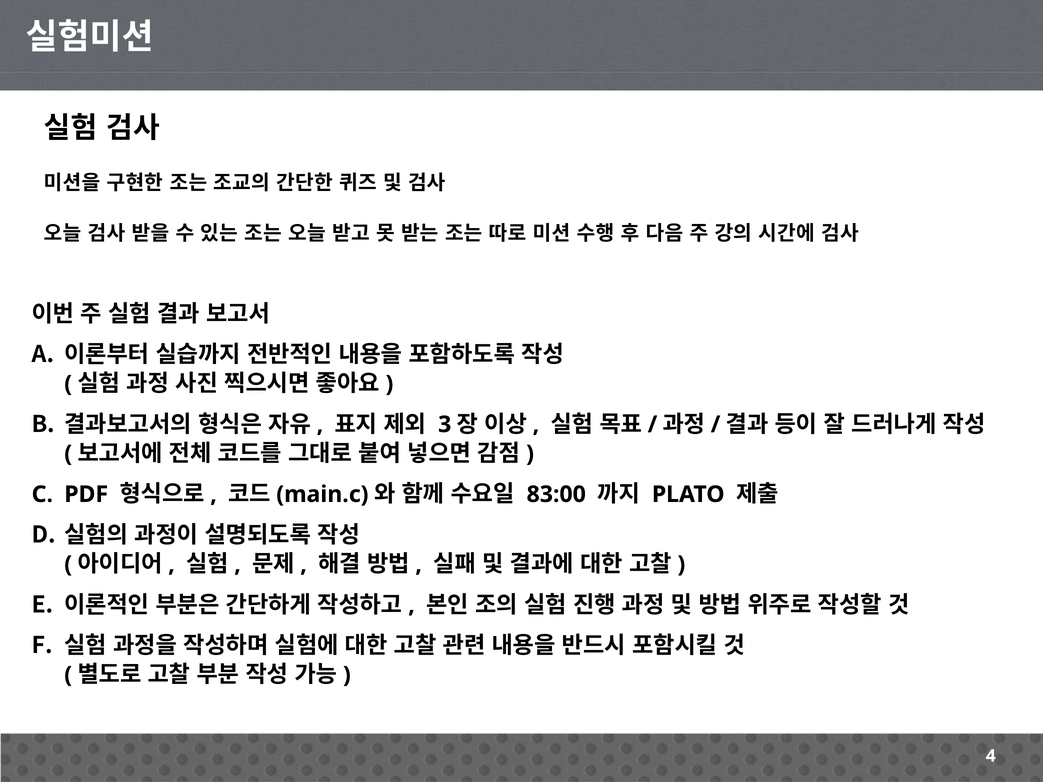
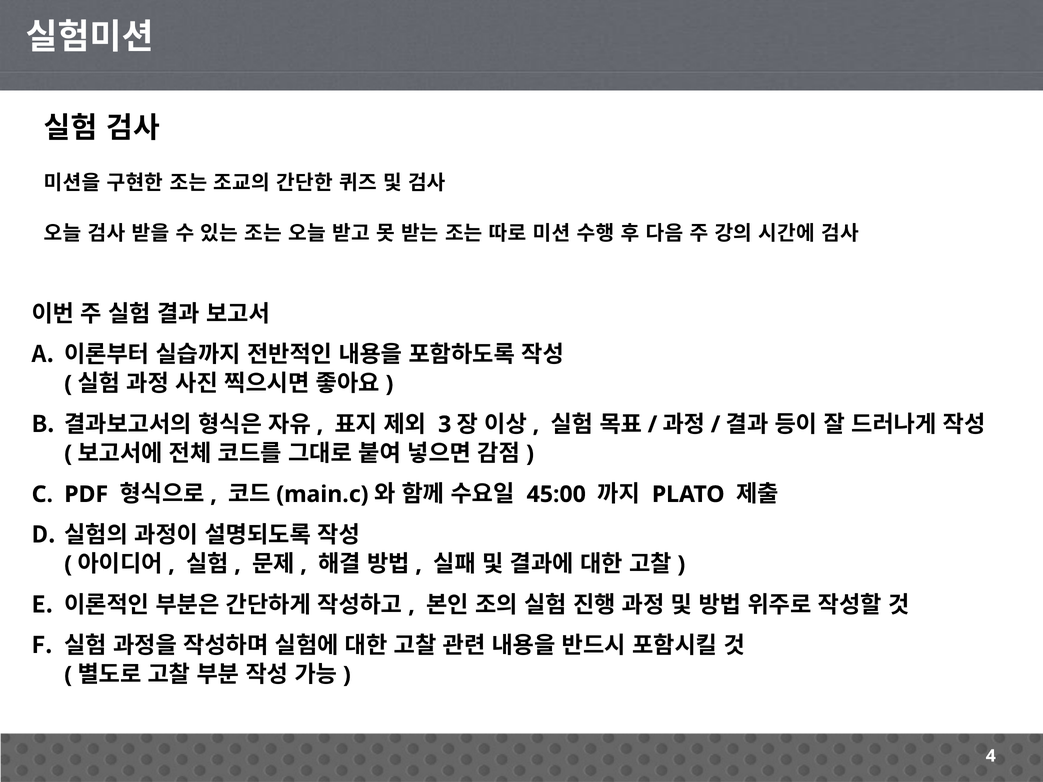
83:00: 83:00 -> 45:00 (556, 495)
